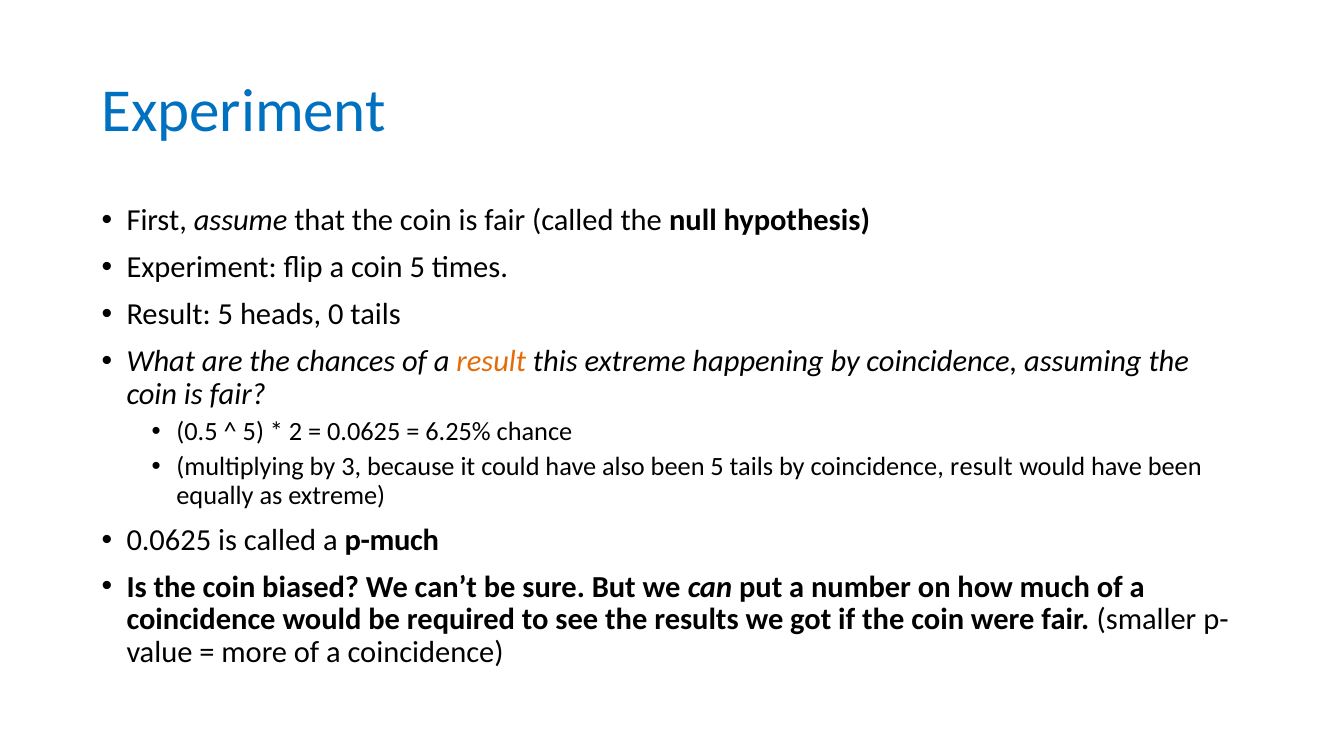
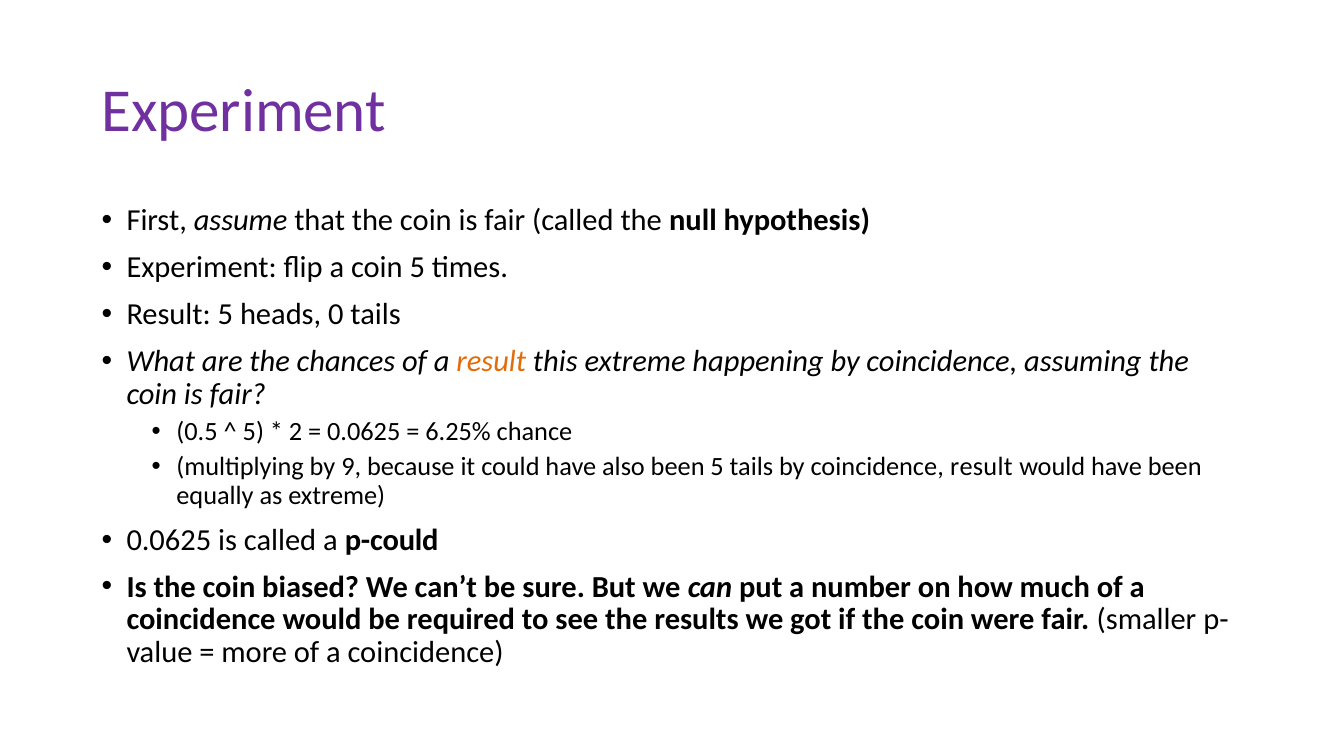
Experiment colour: blue -> purple (244, 112)
3: 3 -> 9 (351, 467)
p-much: p-much -> p-could (392, 540)
